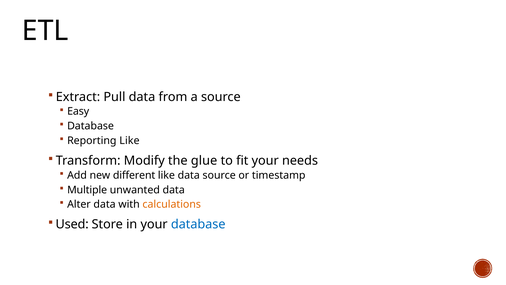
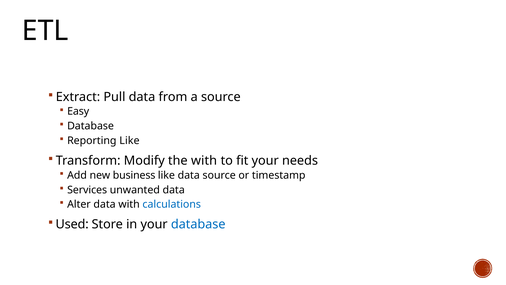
the glue: glue -> with (204, 160)
different: different -> business (134, 175)
Multiple: Multiple -> Services (87, 190)
calculations colour: orange -> blue (172, 204)
